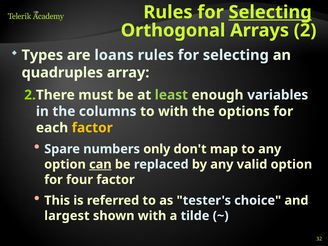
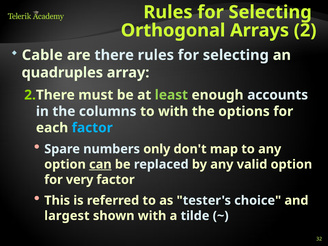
Selecting underline: present -> none (270, 12)
Types: Types -> Cable (42, 55)
loans: loans -> there (114, 55)
variables: variables -> accounts (278, 95)
factor colour: yellow -> light blue (92, 128)
four: four -> very (80, 180)
